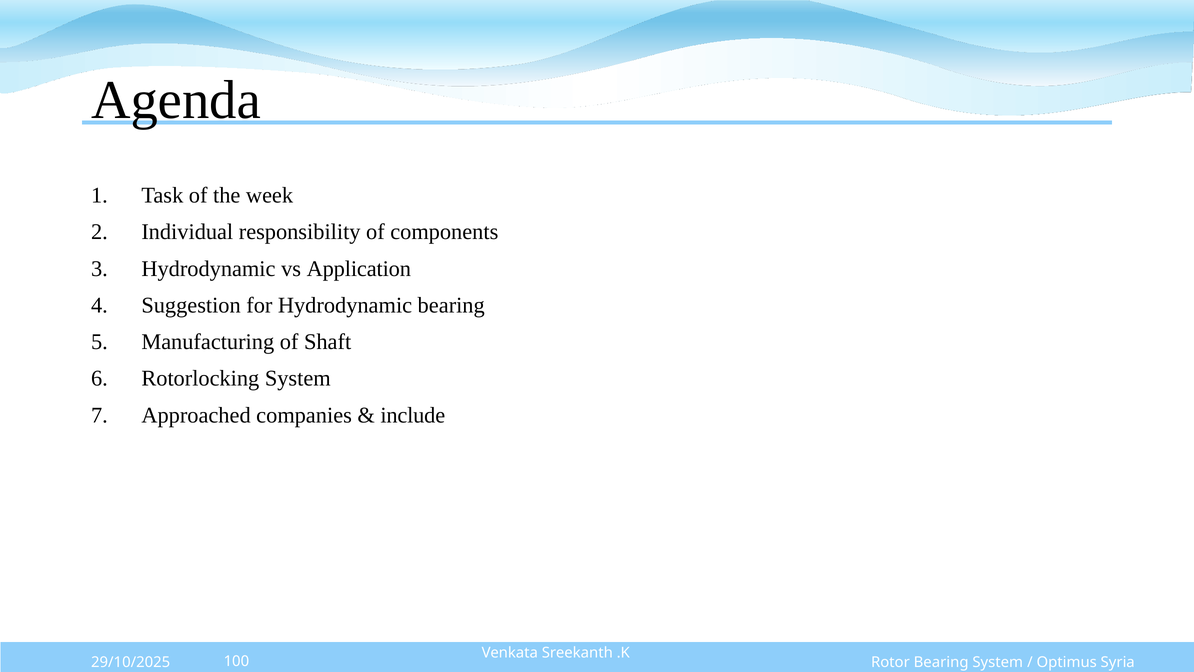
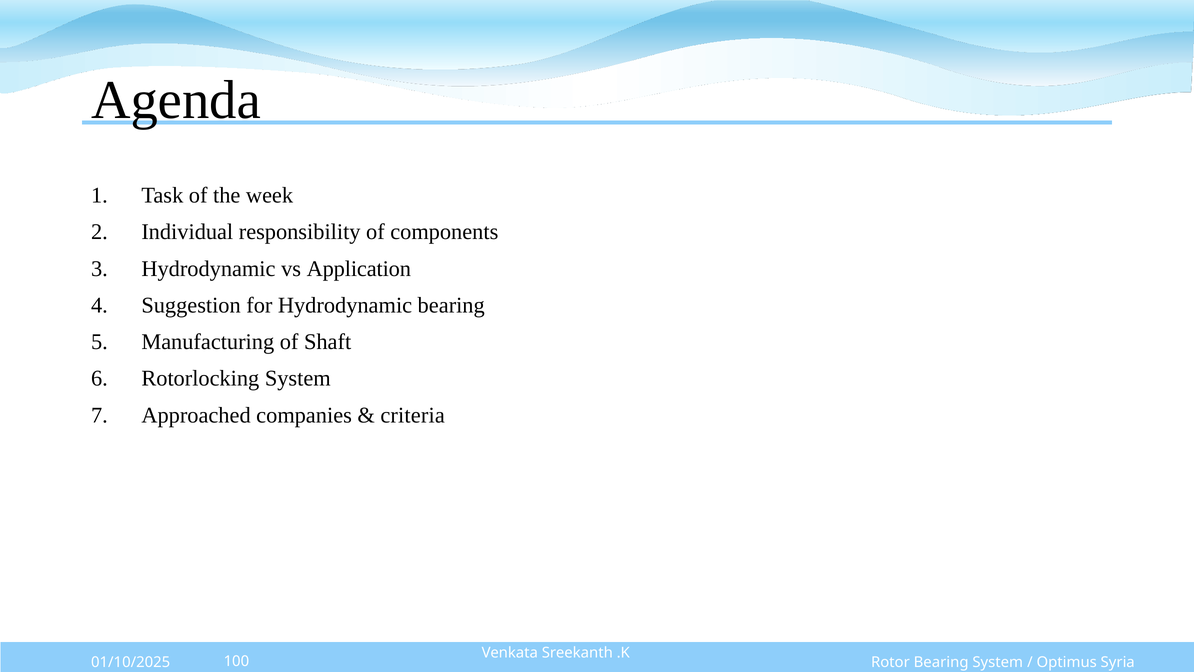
include: include -> criteria (413, 415)
29/10/2025: 29/10/2025 -> 01/10/2025 (131, 662)
